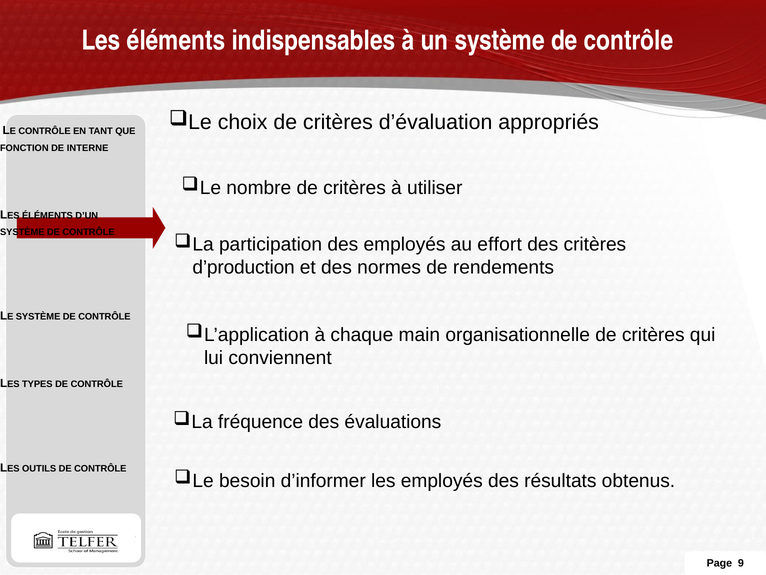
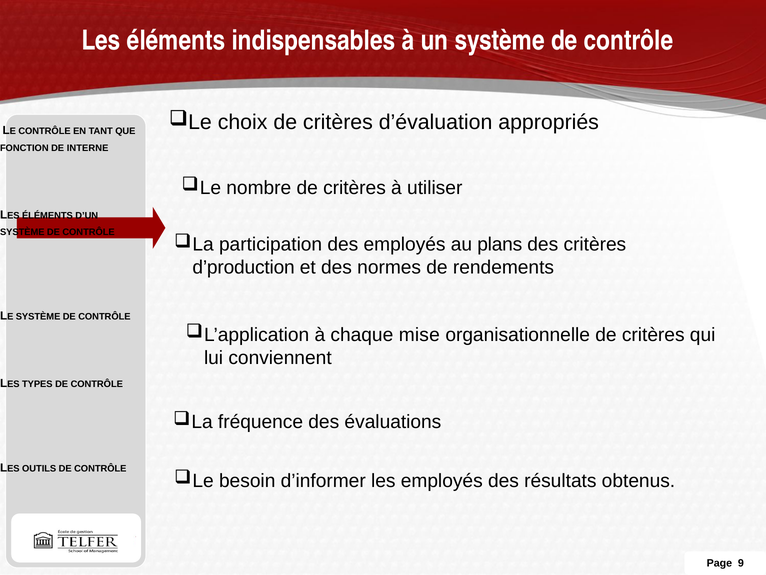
effort: effort -> plans (500, 244)
main: main -> mise (419, 335)
